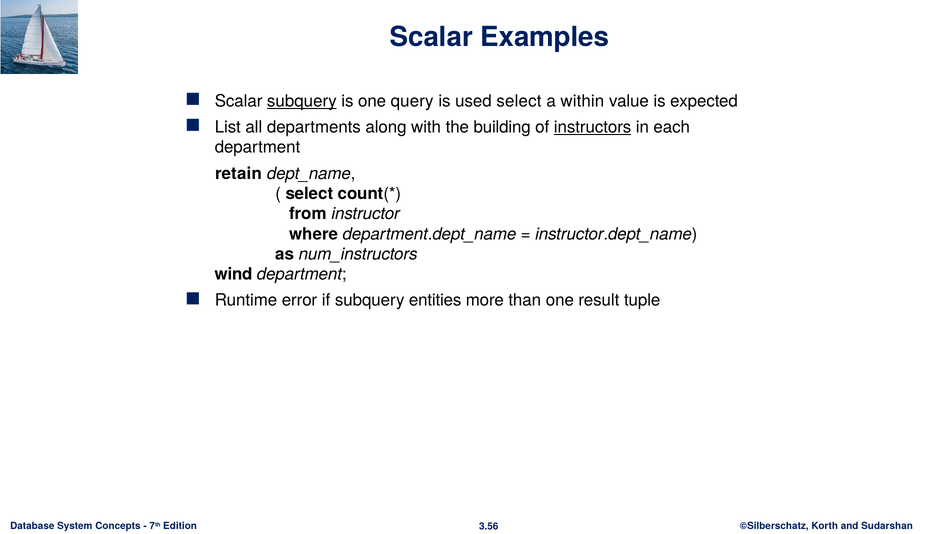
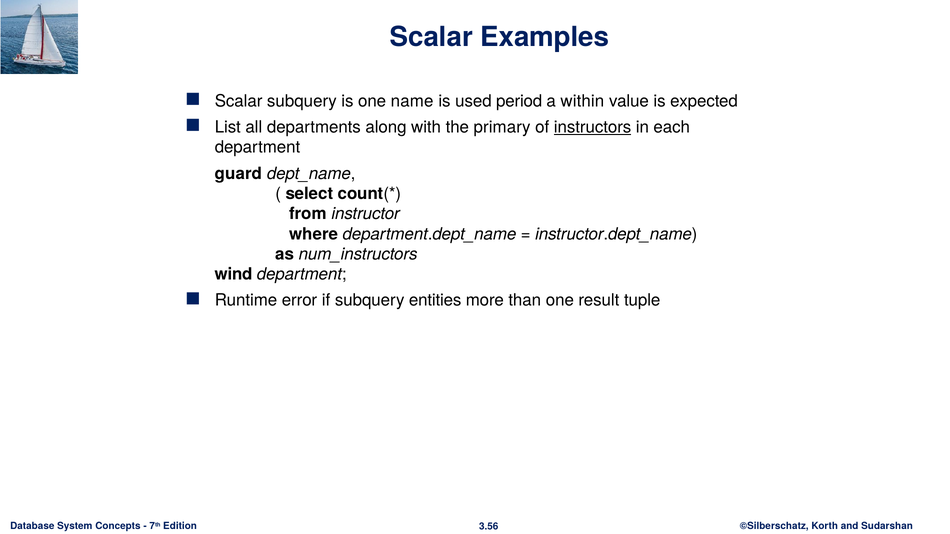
subquery underline: present -> none (302, 101)
query: query -> name (412, 101)
used select: select -> period (519, 101)
building: building -> primary (502, 127)
retain: retain -> guard (239, 174)
